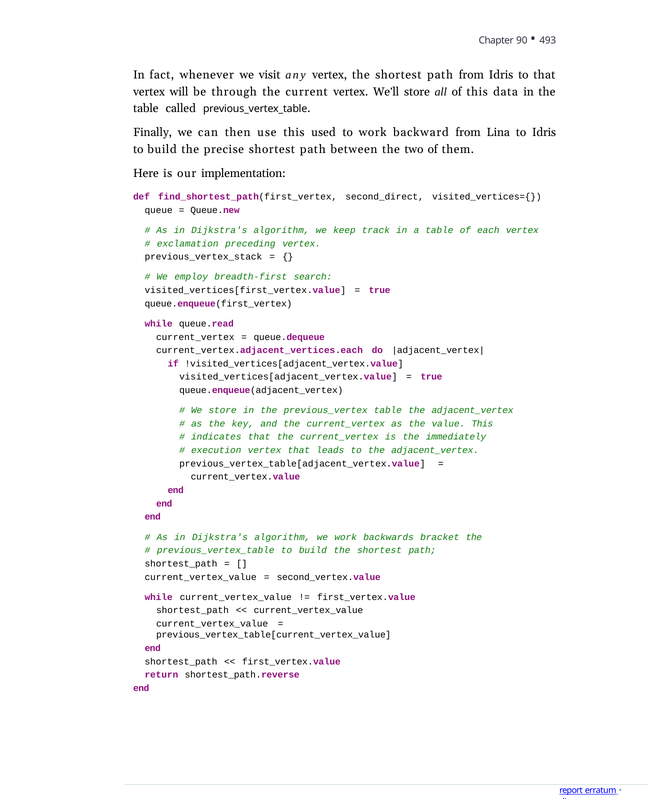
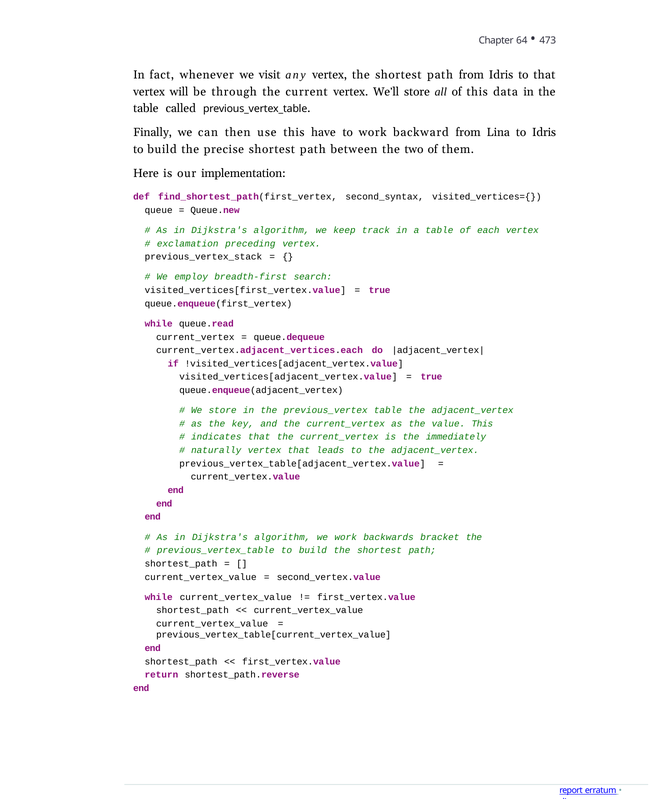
90: 90 -> 64 (522, 40)
493: 493 -> 473 (548, 40)
used: used -> have (323, 133)
second_direct: second_direct -> second_syntax (385, 197)
execution: execution -> naturally (216, 450)
